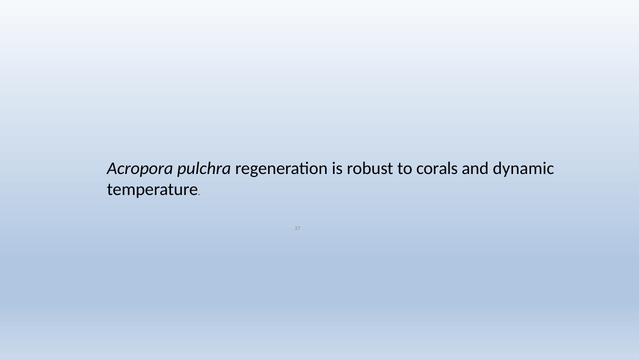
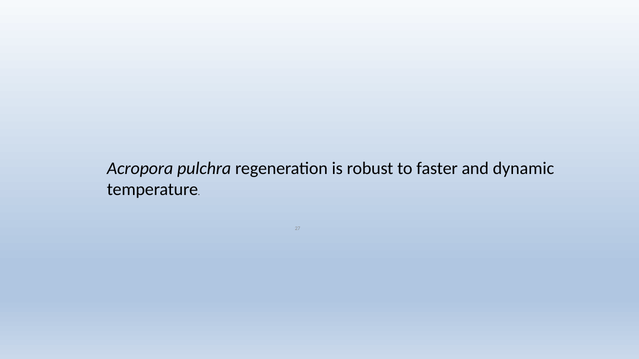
corals: corals -> faster (437, 168)
